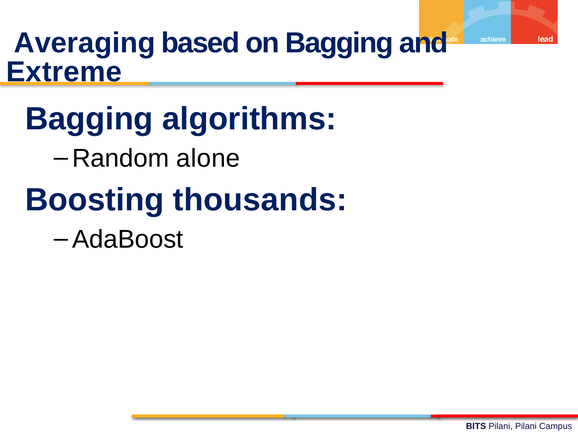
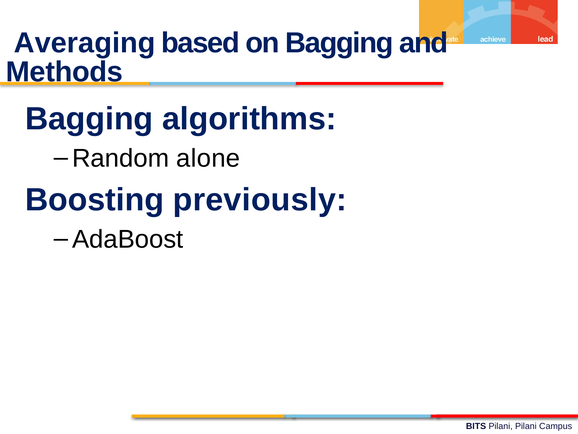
Extreme: Extreme -> Methods (64, 72)
thousands: thousands -> previously (260, 200)
